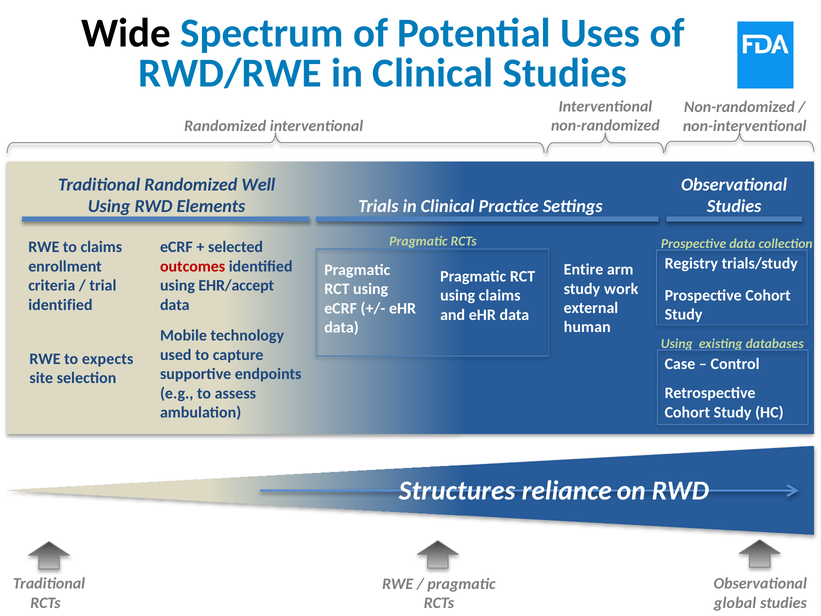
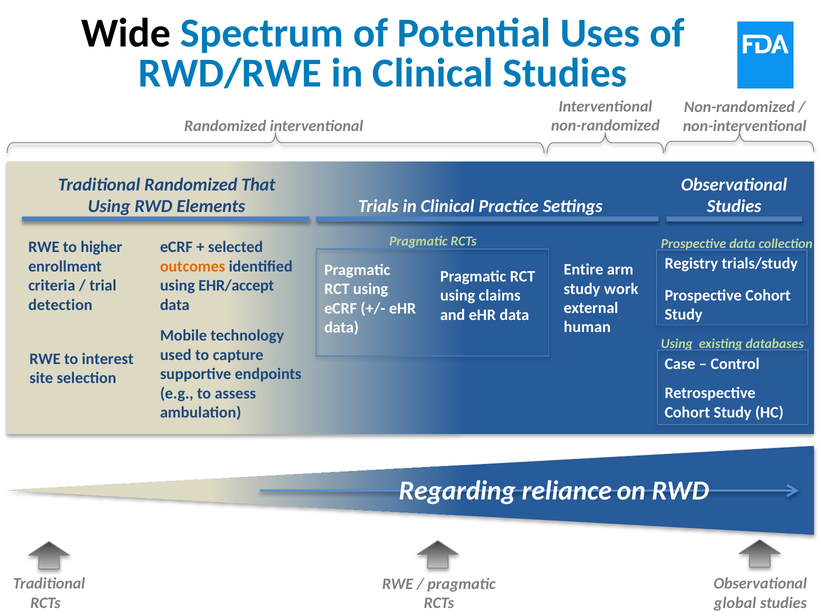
Well: Well -> That (258, 184)
to claims: claims -> higher (101, 247)
outcomes colour: red -> orange (193, 266)
identified: identified -> detection (60, 305)
expects: expects -> interest (108, 359)
Structures: Structures -> Regarding (457, 490)
